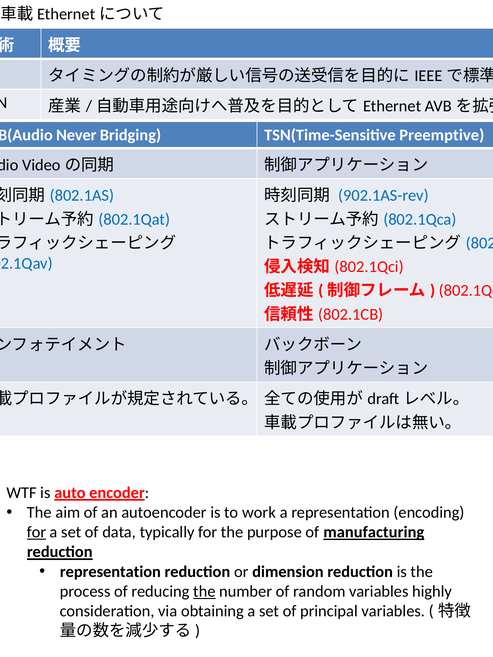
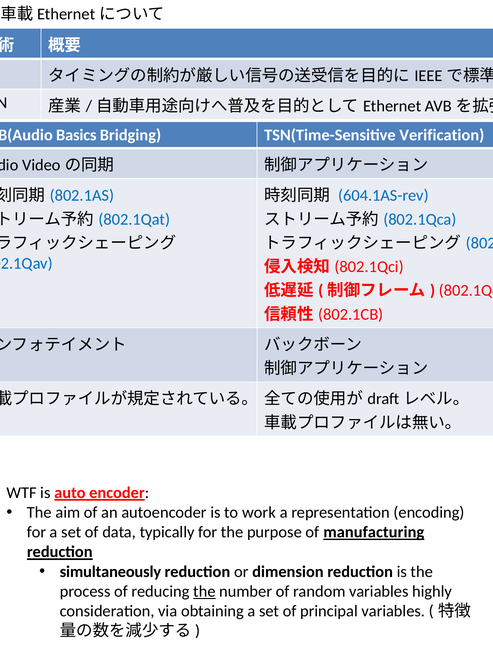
Never: Never -> Basics (76, 135)
Preemptive: Preemptive -> Verification (442, 135)
902.1AS-rev: 902.1AS-rev -> 604.1AS-rev (383, 196)
for underline: present -> none (37, 532)
representation: representation -> simultaneously (110, 572)
